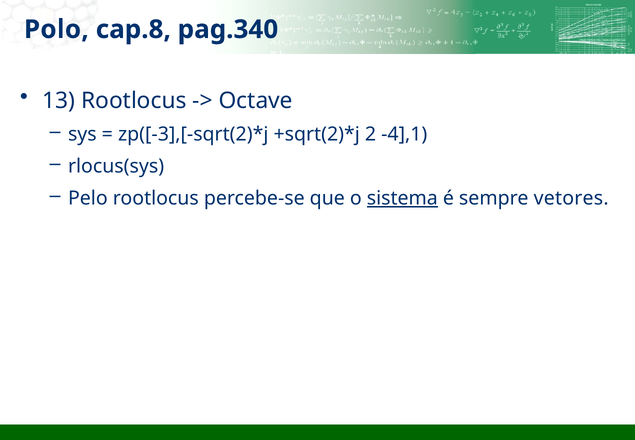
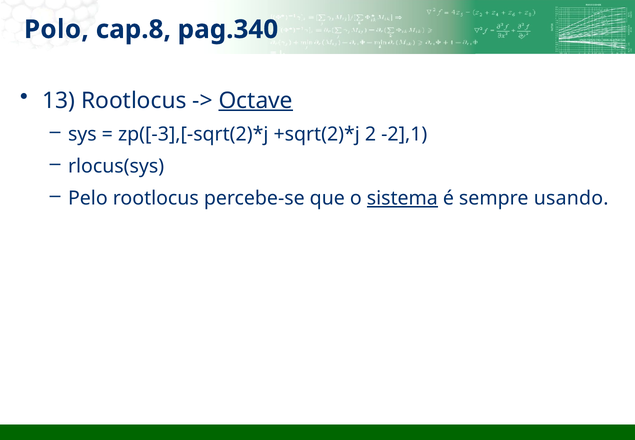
Octave underline: none -> present (256, 100)
-4],1: -4],1 -> -2],1 (404, 134)
vetores: vetores -> usando (571, 198)
